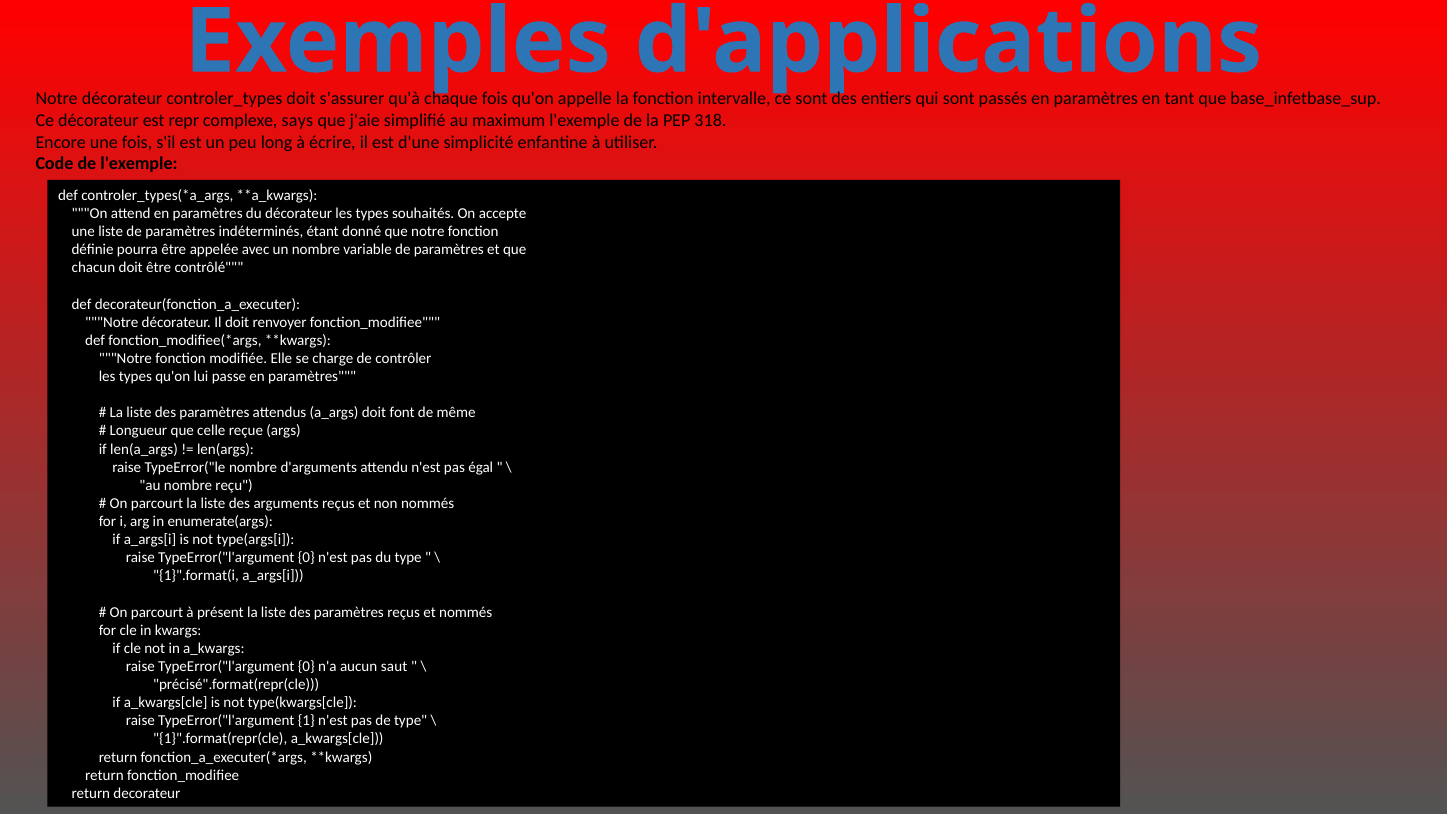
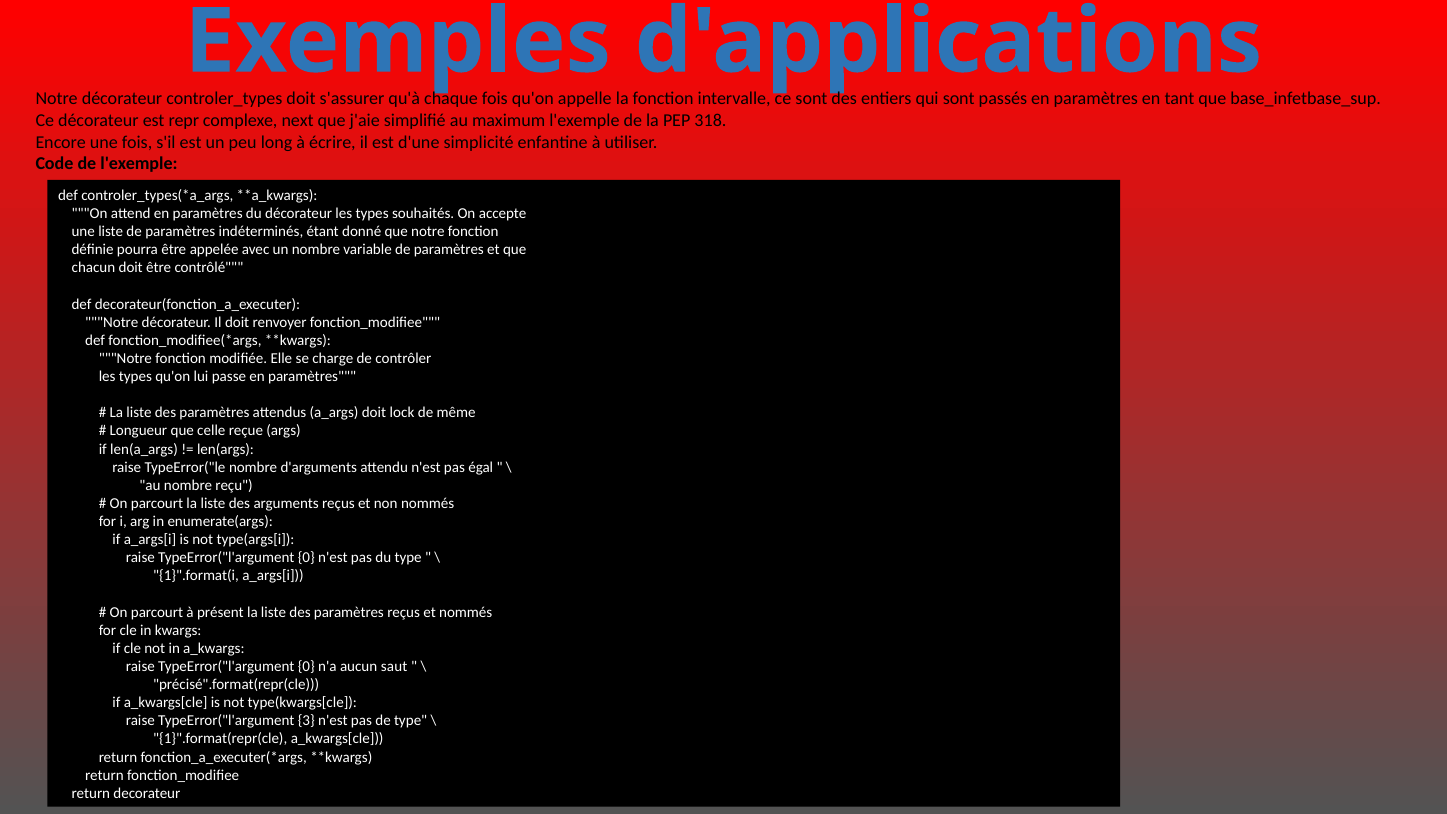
says: says -> next (298, 121)
font: font -> lock (402, 413)
1: 1 -> 3 (306, 721)
